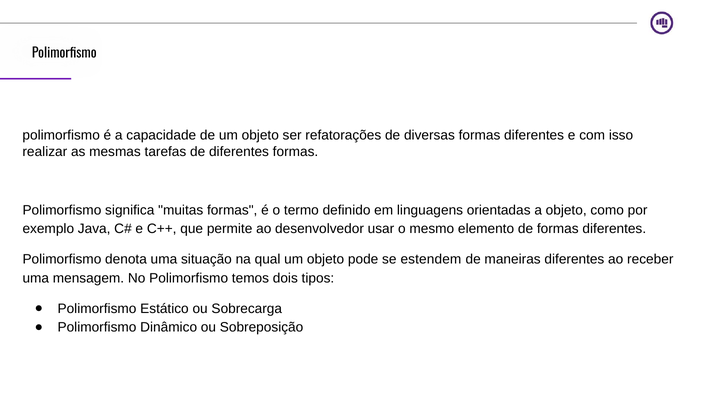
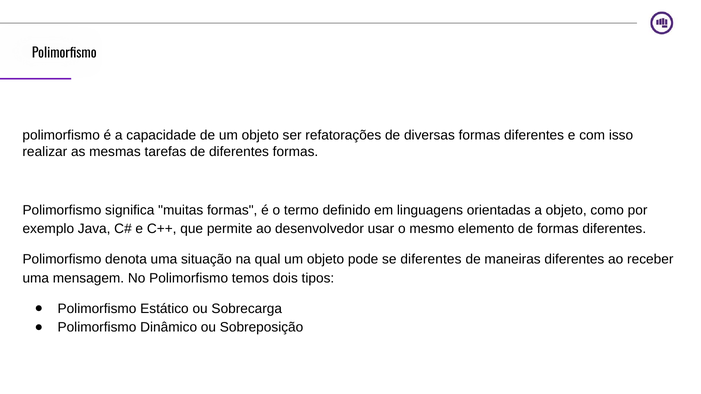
se estendem: estendem -> diferentes (431, 260)
